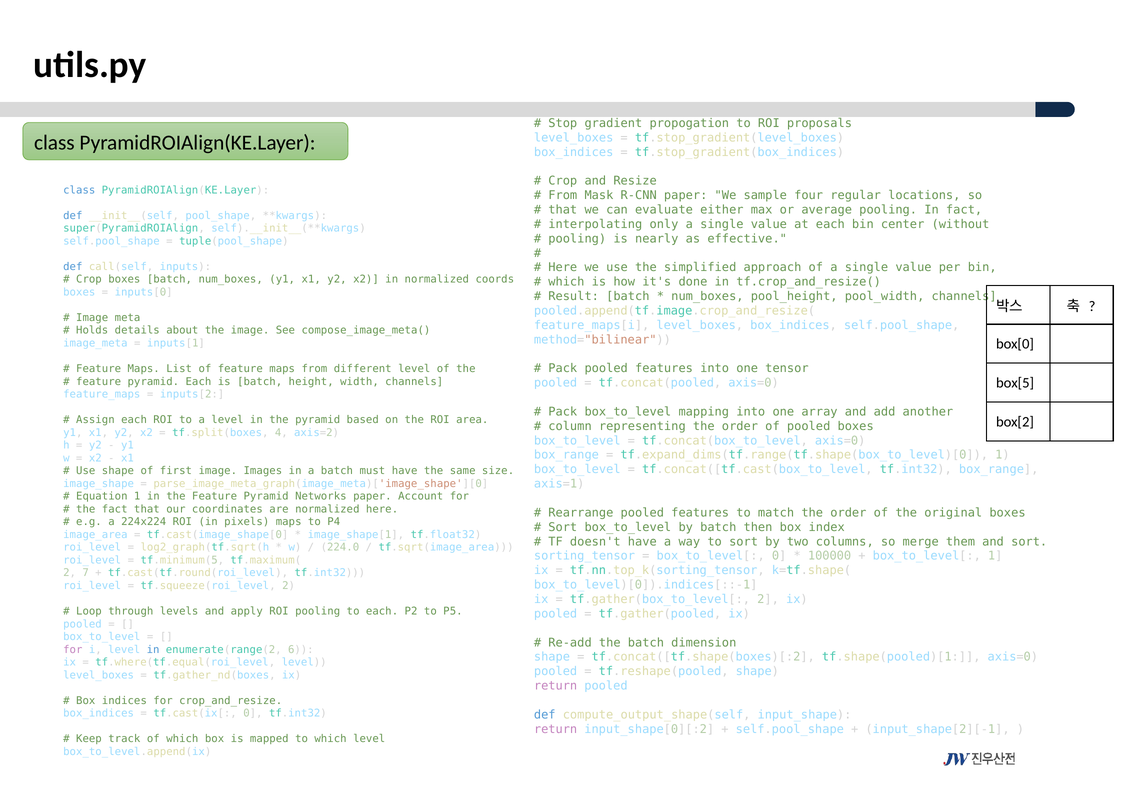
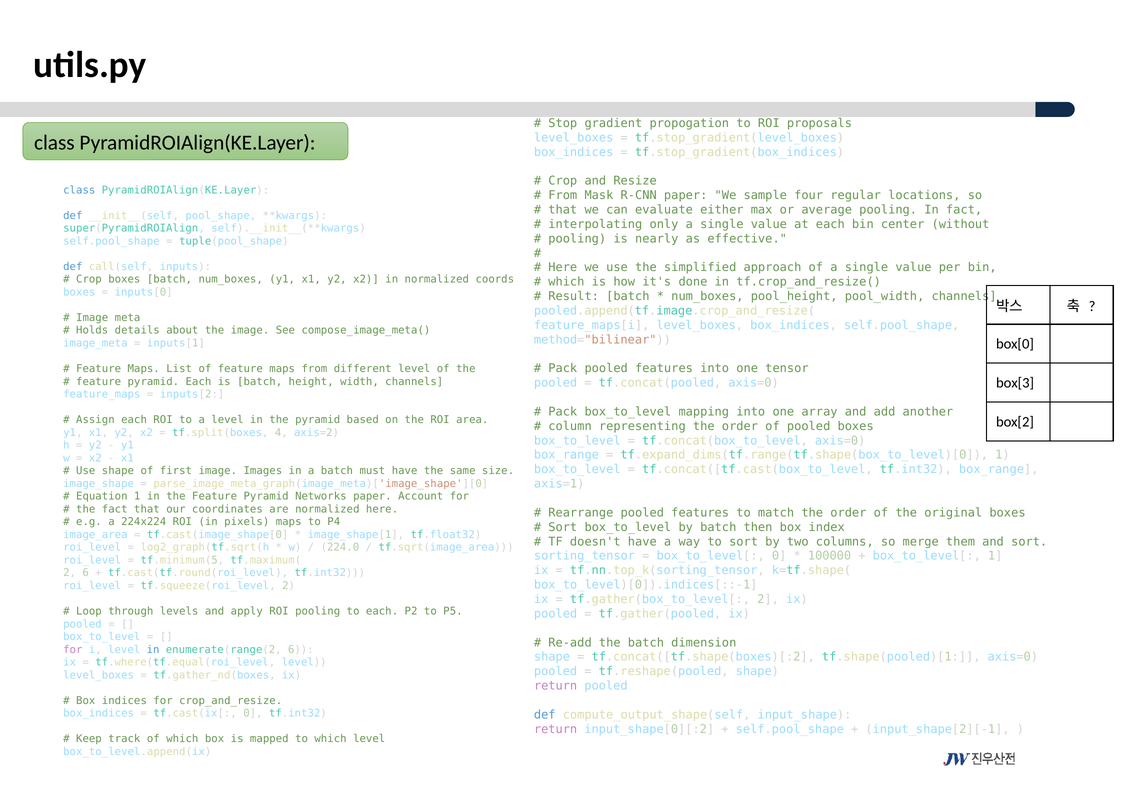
box[5: box[5 -> box[3 (1015, 383)
2 7: 7 -> 6 (86, 573)
